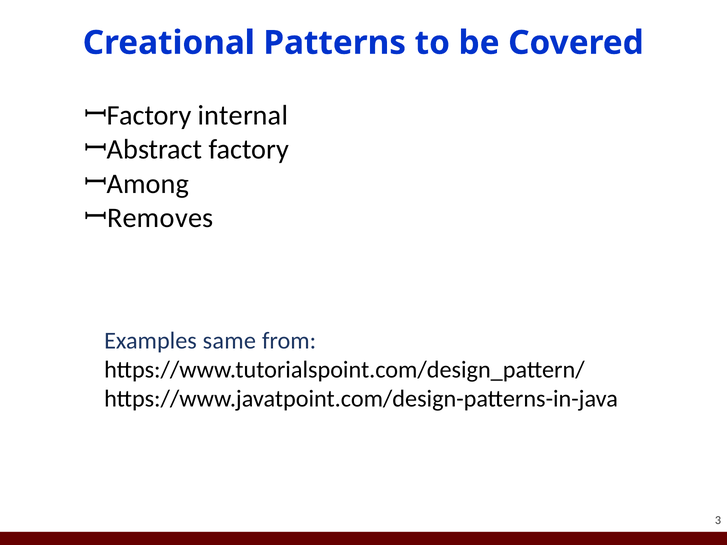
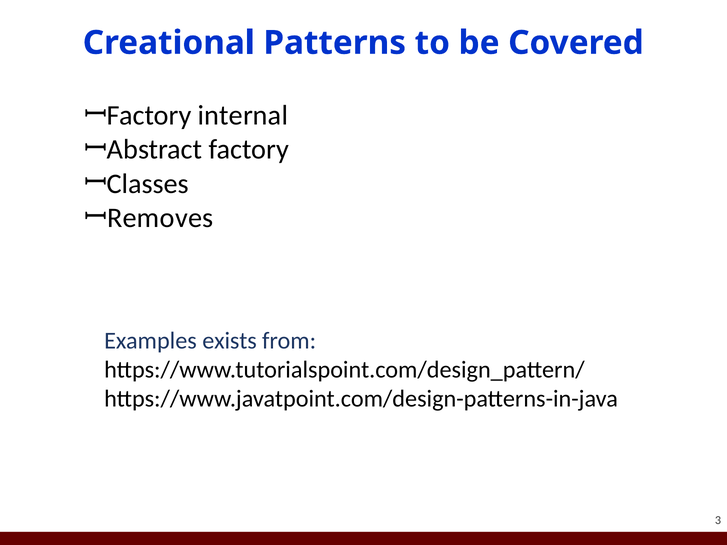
Among: Among -> Classes (148, 184)
same: same -> exists (230, 341)
